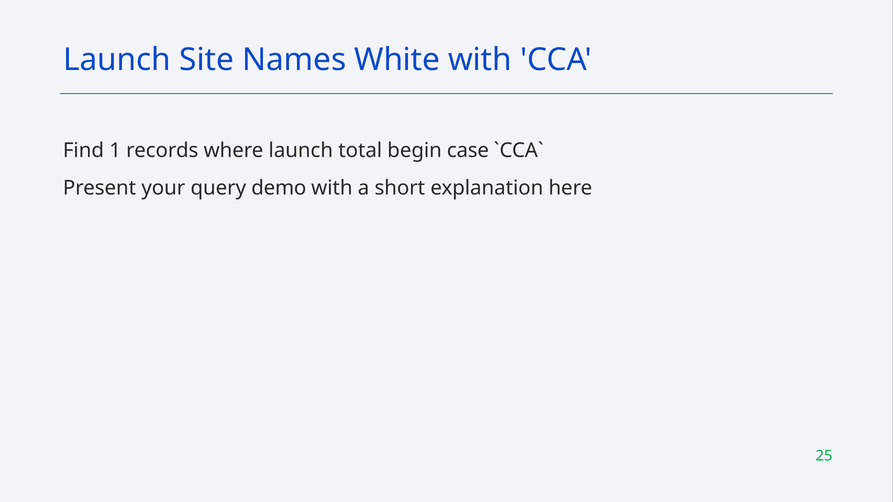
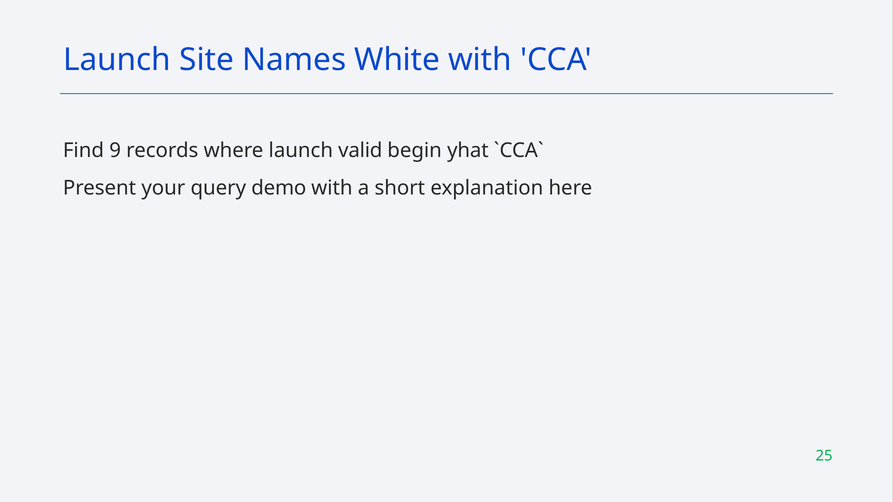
1: 1 -> 9 (115, 151)
total: total -> valid (360, 151)
case: case -> yhat (468, 151)
